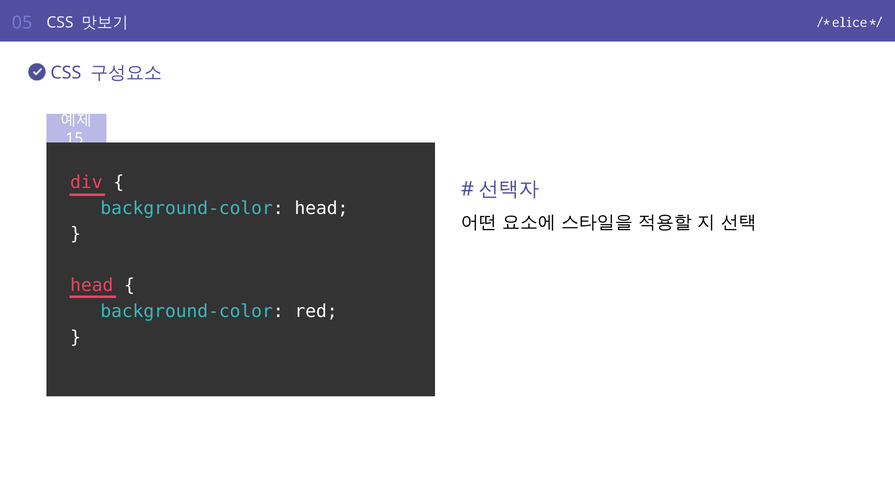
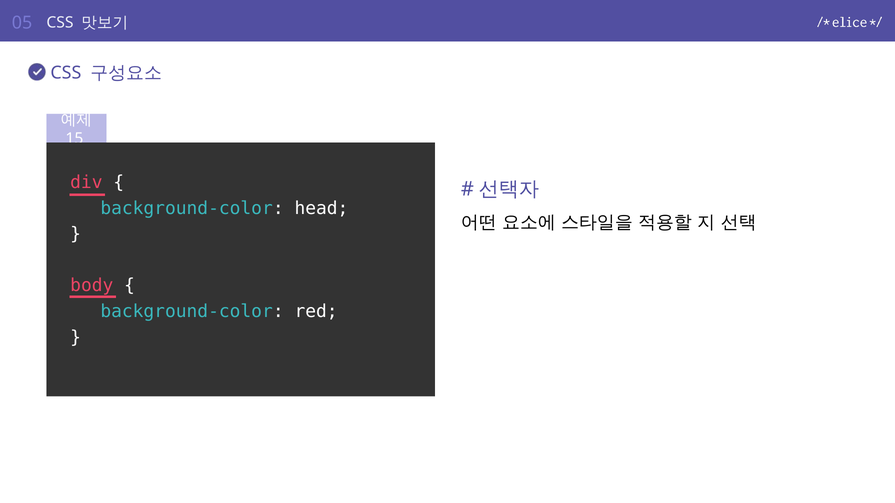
head: head -> body (92, 286)
